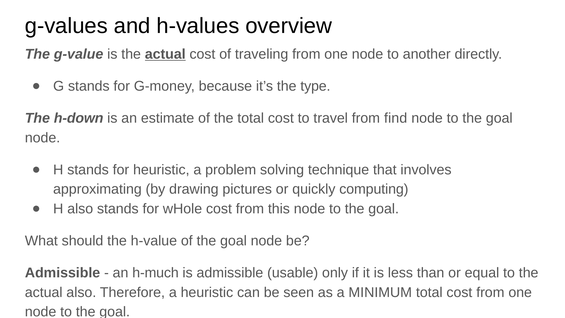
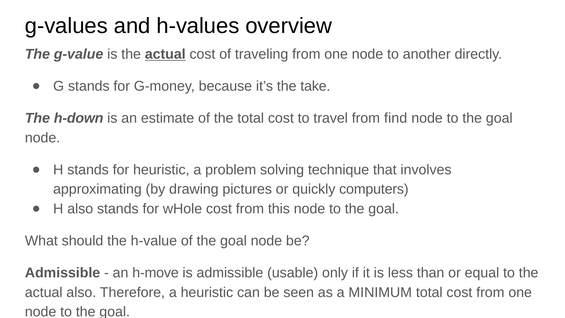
type: type -> take (315, 86)
computing: computing -> computers (374, 189)
h-much: h-much -> h-move (156, 273)
